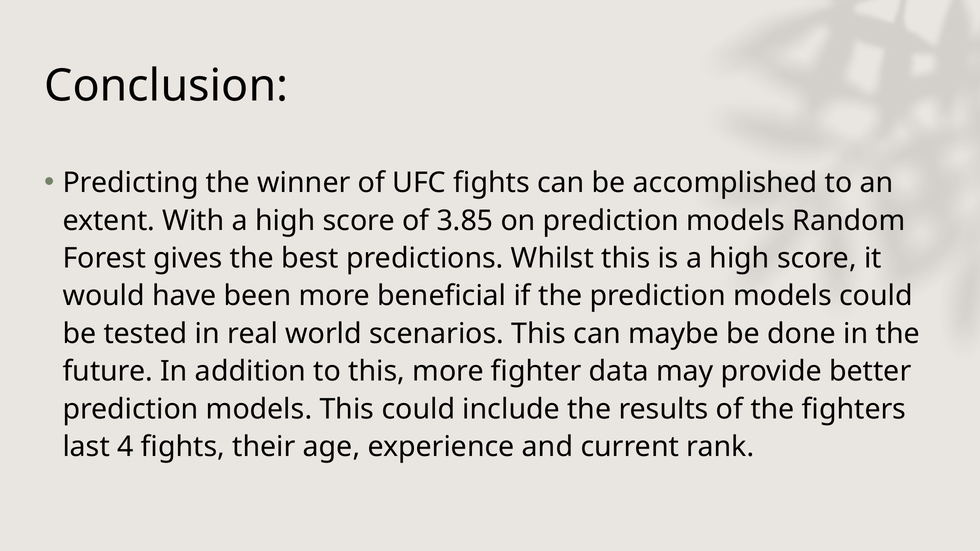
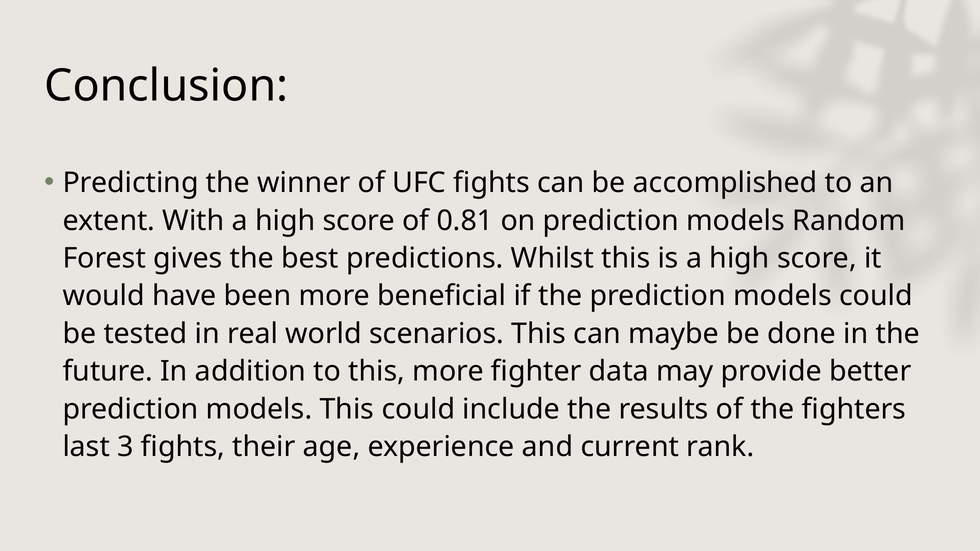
3.85: 3.85 -> 0.81 (465, 221)
4: 4 -> 3 (125, 447)
